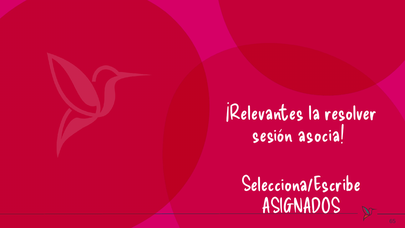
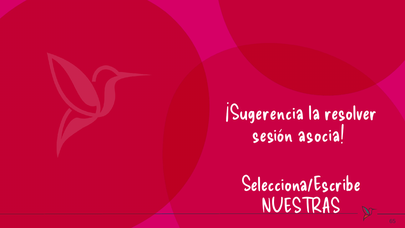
¡Relevantes: ¡Relevantes -> ¡Sugerencia (265, 113)
ASIGNADOS: ASIGNADOS -> NUESTRAS (301, 206)
